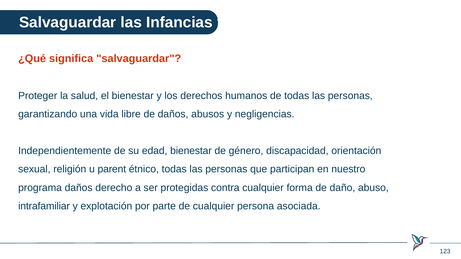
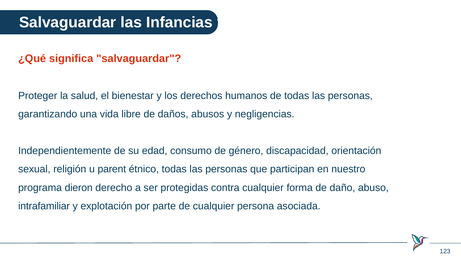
edad bienestar: bienestar -> consumo (191, 151)
programa daños: daños -> dieron (79, 188)
